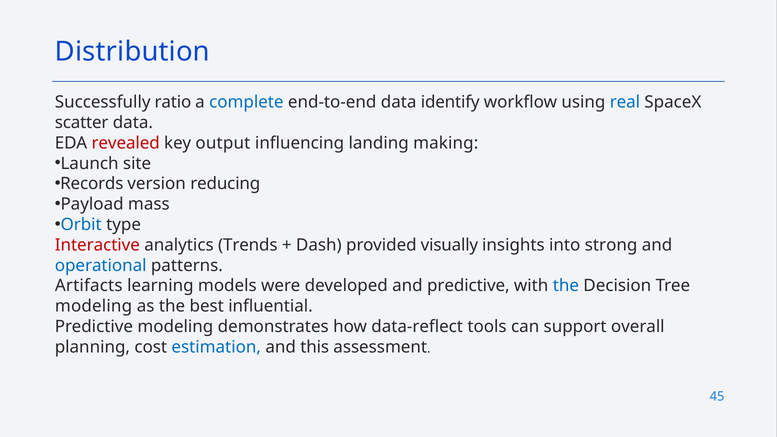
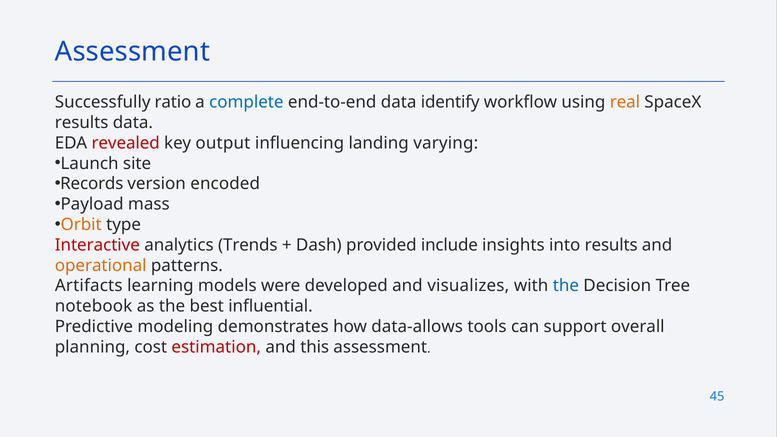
Distribution: Distribution -> Assessment (132, 52)
real colour: blue -> orange (625, 102)
scatter: scatter -> results (82, 123)
making: making -> varying (446, 143)
reducing: reducing -> encoded (225, 184)
Orbit colour: blue -> orange (81, 225)
visually: visually -> include (449, 245)
into strong: strong -> results (611, 245)
operational colour: blue -> orange (101, 265)
and predictive: predictive -> visualizes (468, 286)
modeling: modeling -> notebook (94, 306)
data-reflect: data-reflect -> data-allows (417, 327)
estimation colour: blue -> red (216, 347)
